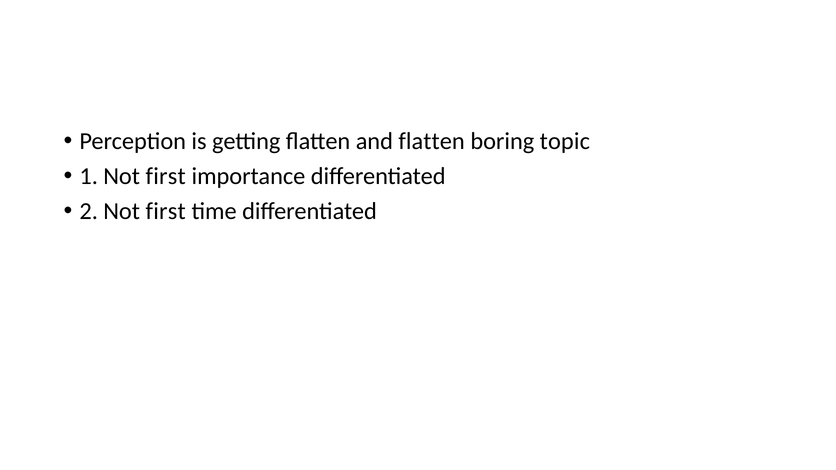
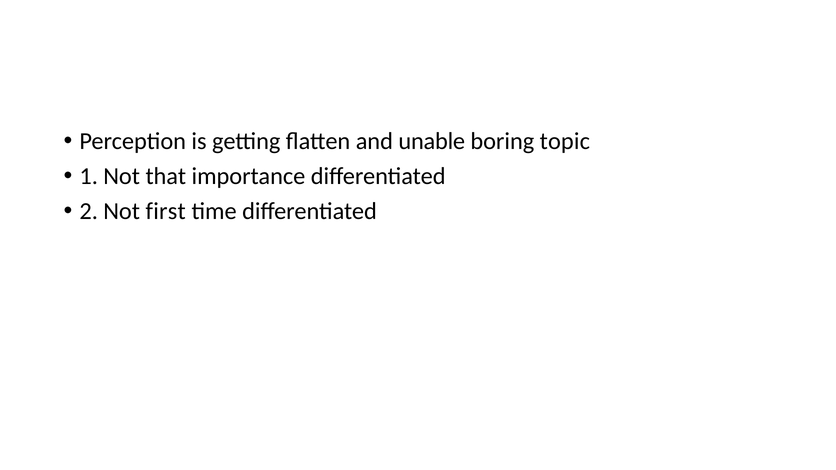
and flatten: flatten -> unable (432, 141)
1 Not first: first -> that (166, 176)
